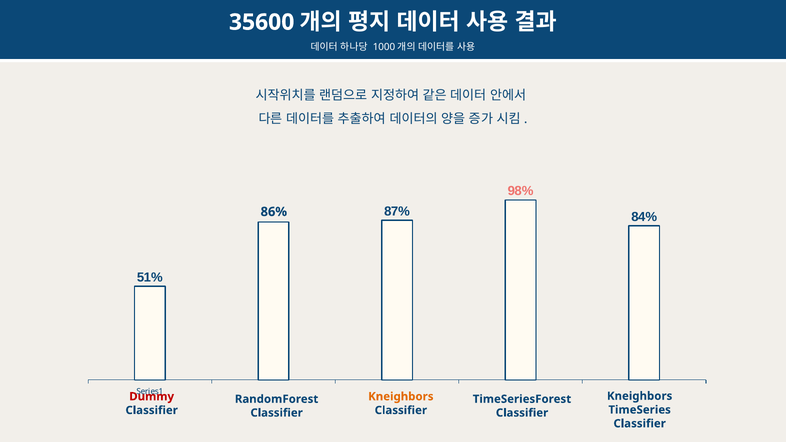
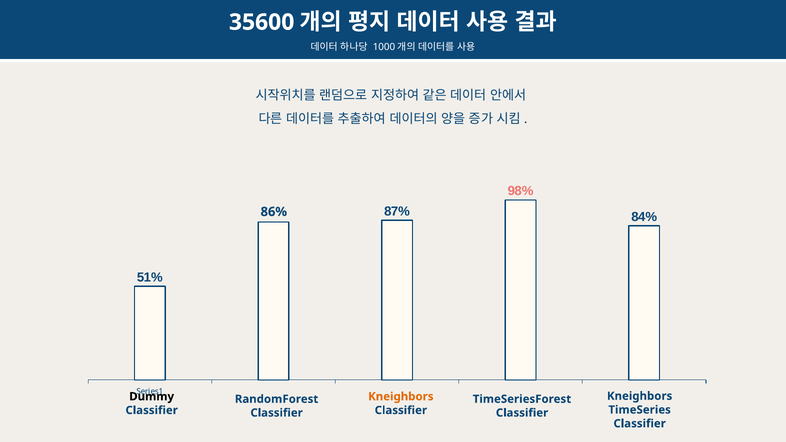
Dummy colour: red -> black (152, 397)
